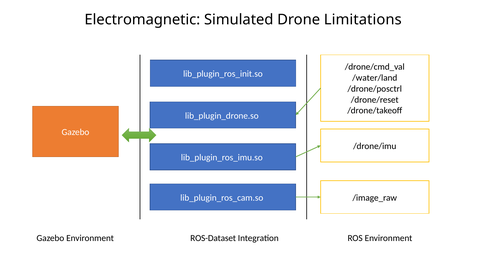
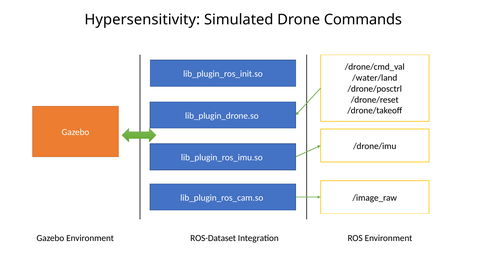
Electromagnetic: Electromagnetic -> Hypersensitivity (142, 20)
Limitations: Limitations -> Commands (363, 20)
